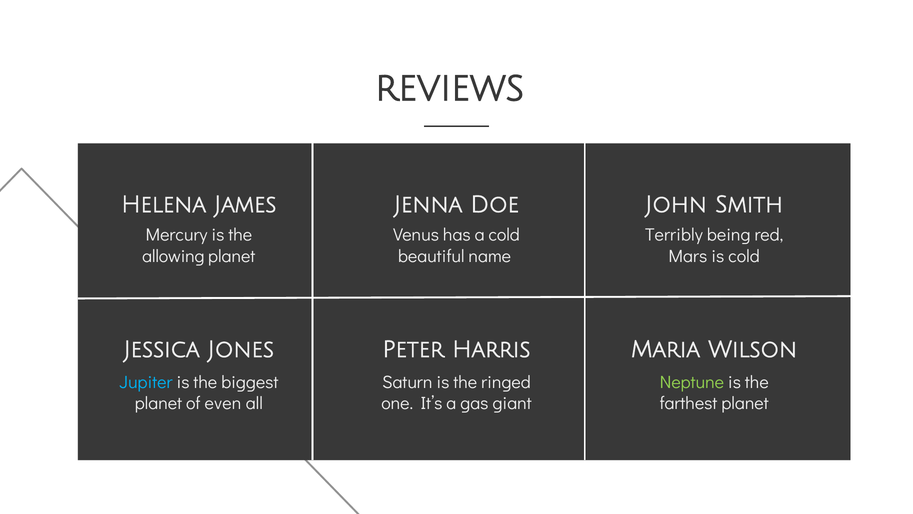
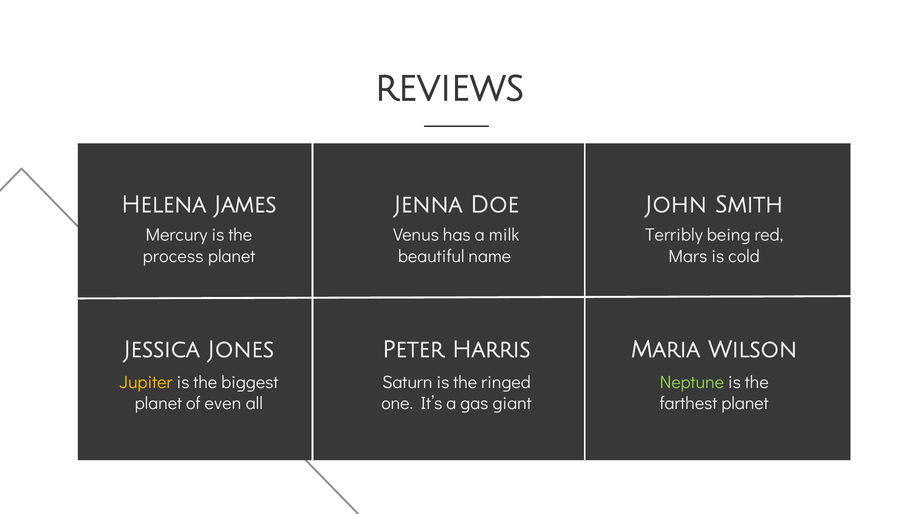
a cold: cold -> milk (504, 235)
allowing: allowing -> process (173, 256)
Jupiter colour: light blue -> yellow (146, 382)
